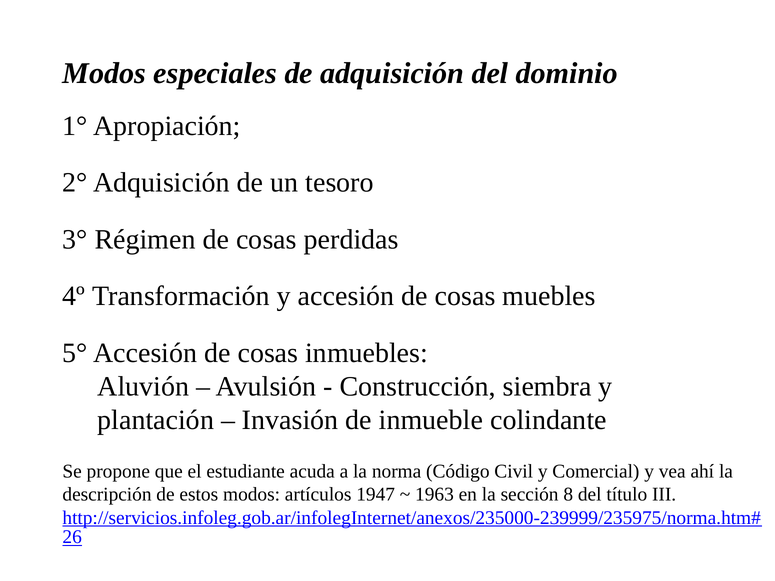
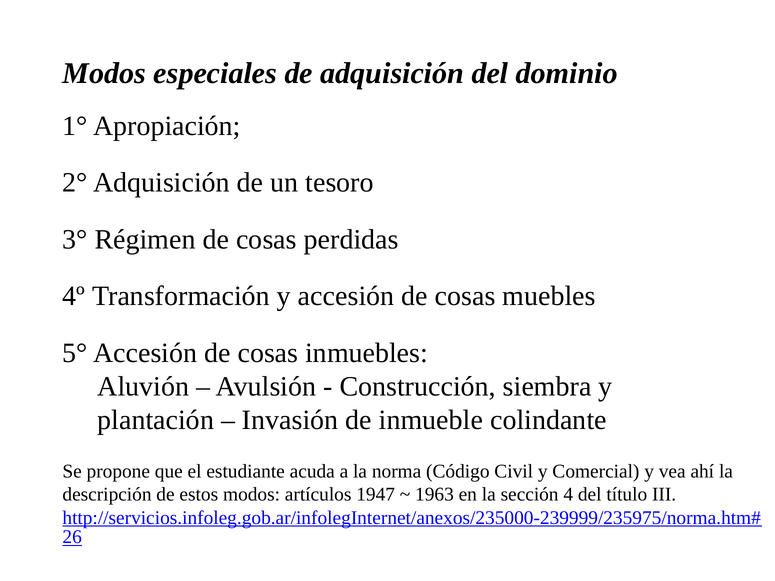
8: 8 -> 4 (568, 495)
